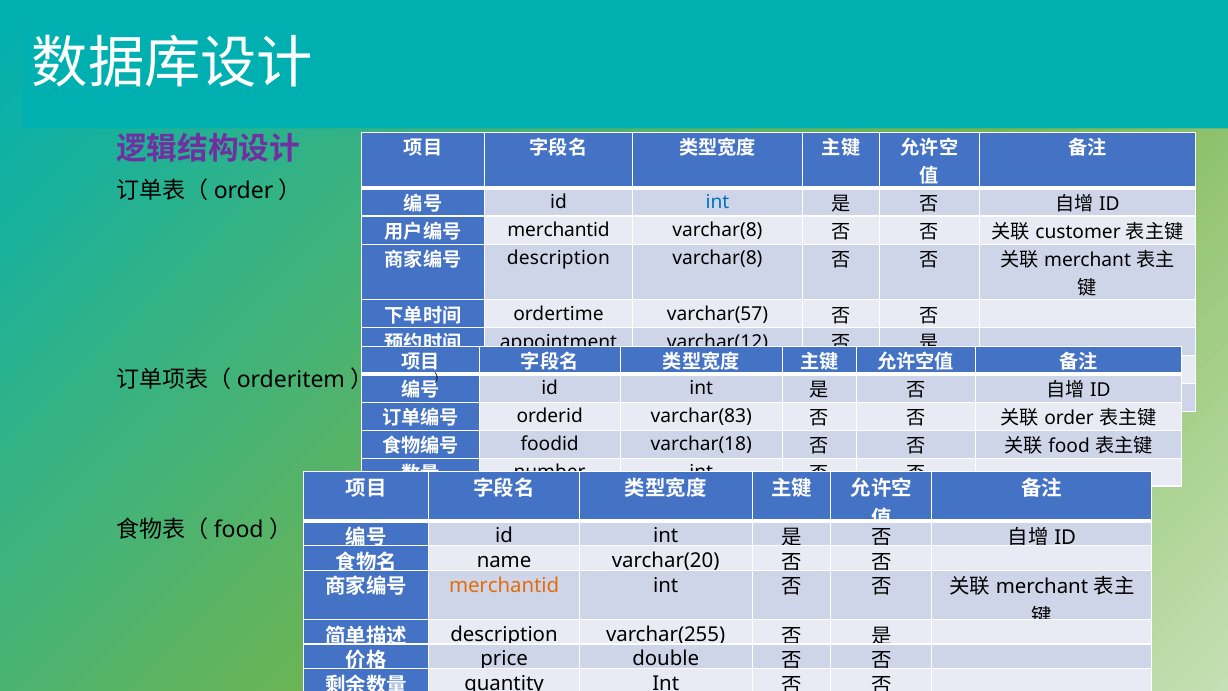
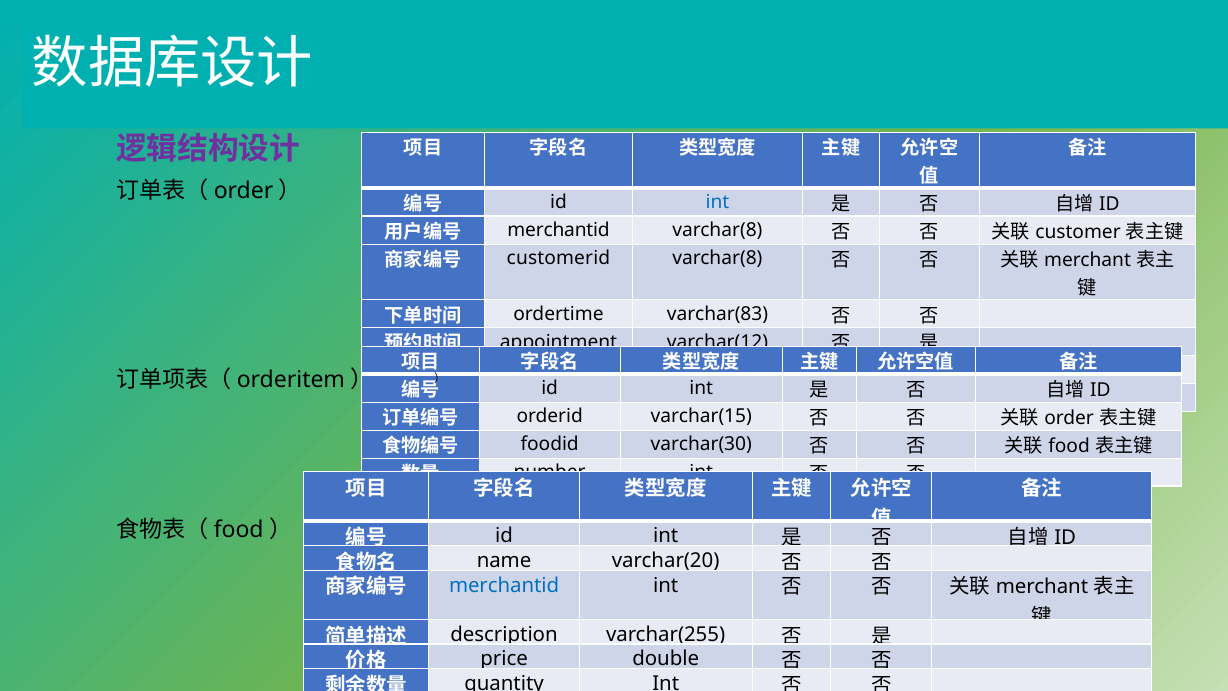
description: description -> customerid (558, 258)
varchar(57: varchar(57 -> varchar(83 (718, 314)
varchar(83: varchar(83 -> varchar(15 (701, 416)
varchar(18: varchar(18 -> varchar(30 (701, 444)
merchantid colour: orange -> blue (504, 585)
